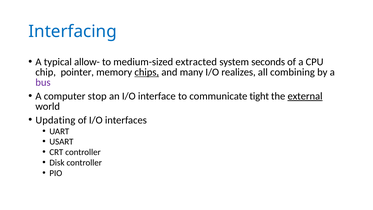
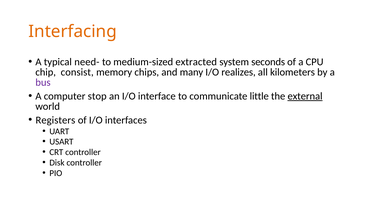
Interfacing colour: blue -> orange (73, 31)
allow-: allow- -> need- (87, 62)
pointer: pointer -> consist (77, 72)
chips underline: present -> none (147, 72)
combining: combining -> kilometers (293, 72)
tight: tight -> little (259, 96)
Updating: Updating -> Registers (55, 120)
